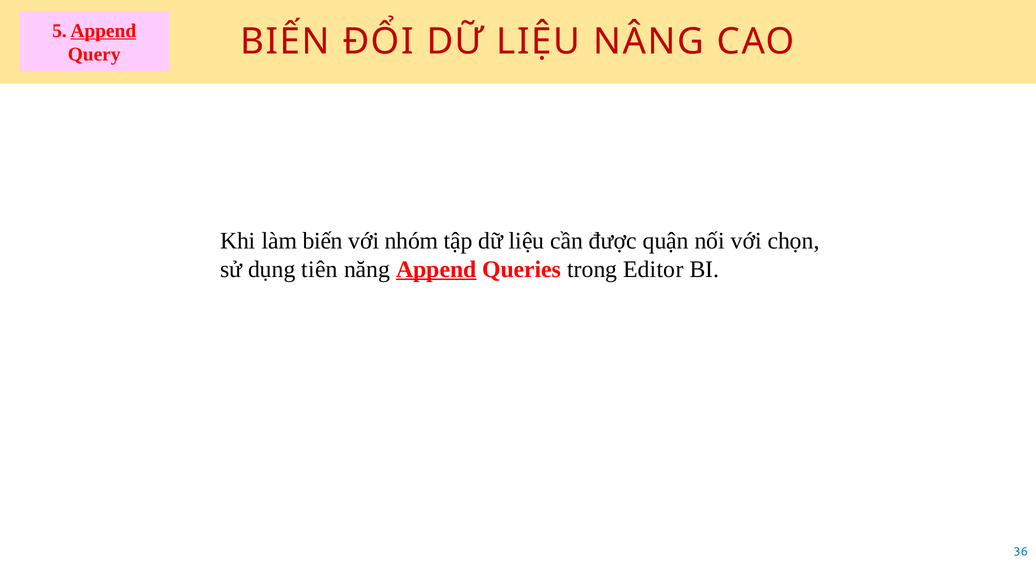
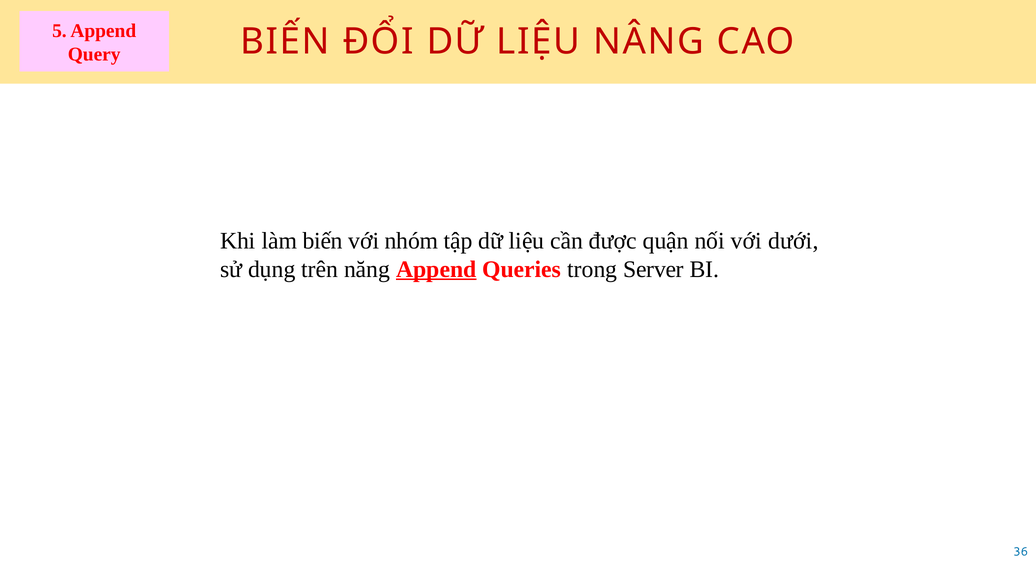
Append underline: present -> none (103, 31)
chọn: chọn -> dưới (793, 241)
tiên: tiên -> trên (320, 269)
Editor: Editor -> Server (653, 269)
